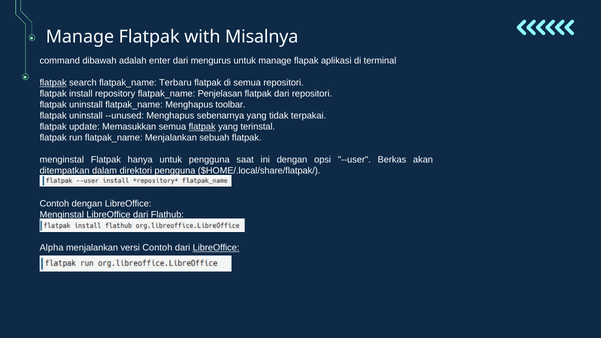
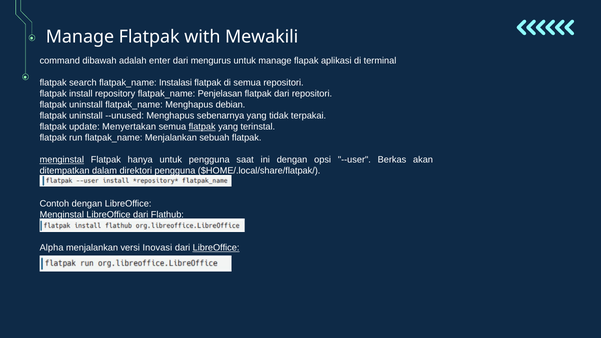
Misalnya: Misalnya -> Mewakili (262, 37)
flatpak underline: present -> none (53, 83)
Terbaru: Terbaru -> Instalasi (175, 83)
toolbar: toolbar -> debian (230, 105)
Memasukkan: Memasukkan -> Menyertakan (129, 127)
menginstal underline: none -> present (62, 160)
versi Contoh: Contoh -> Inovasi (157, 248)
